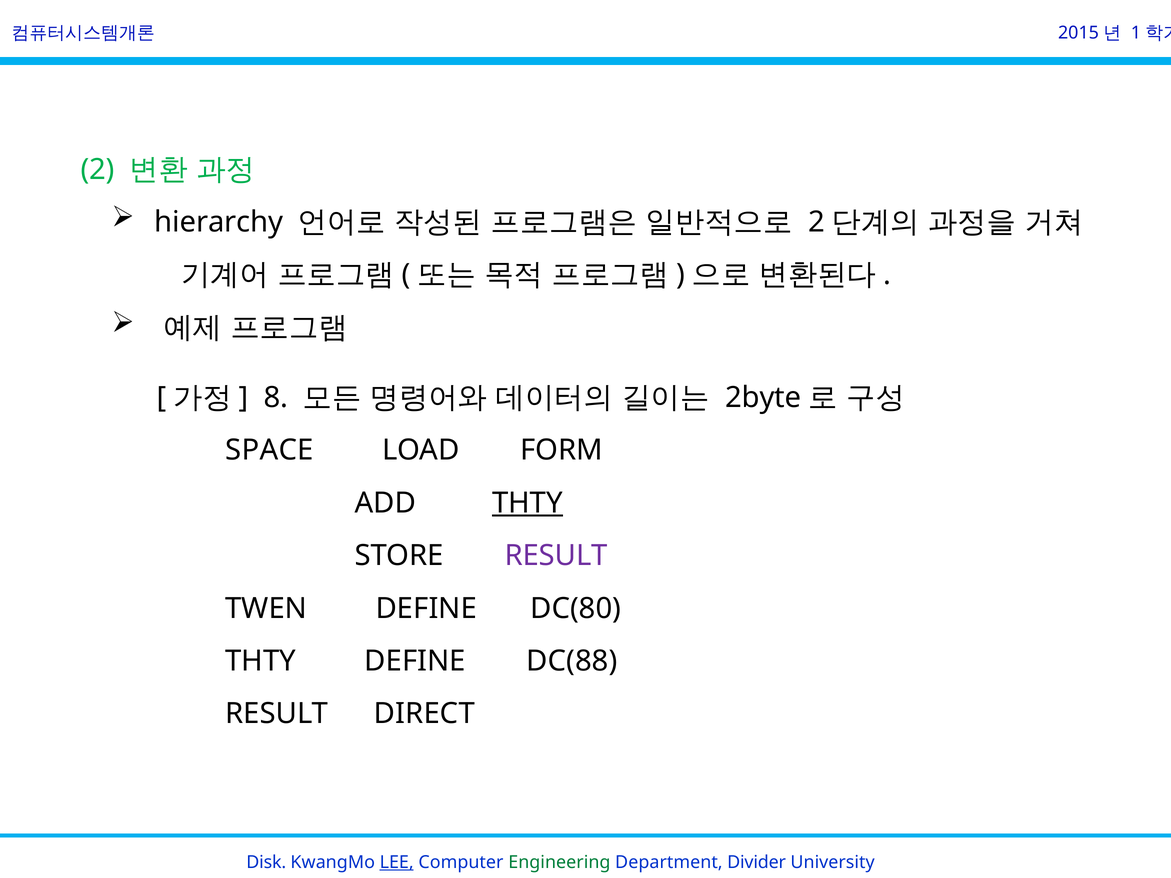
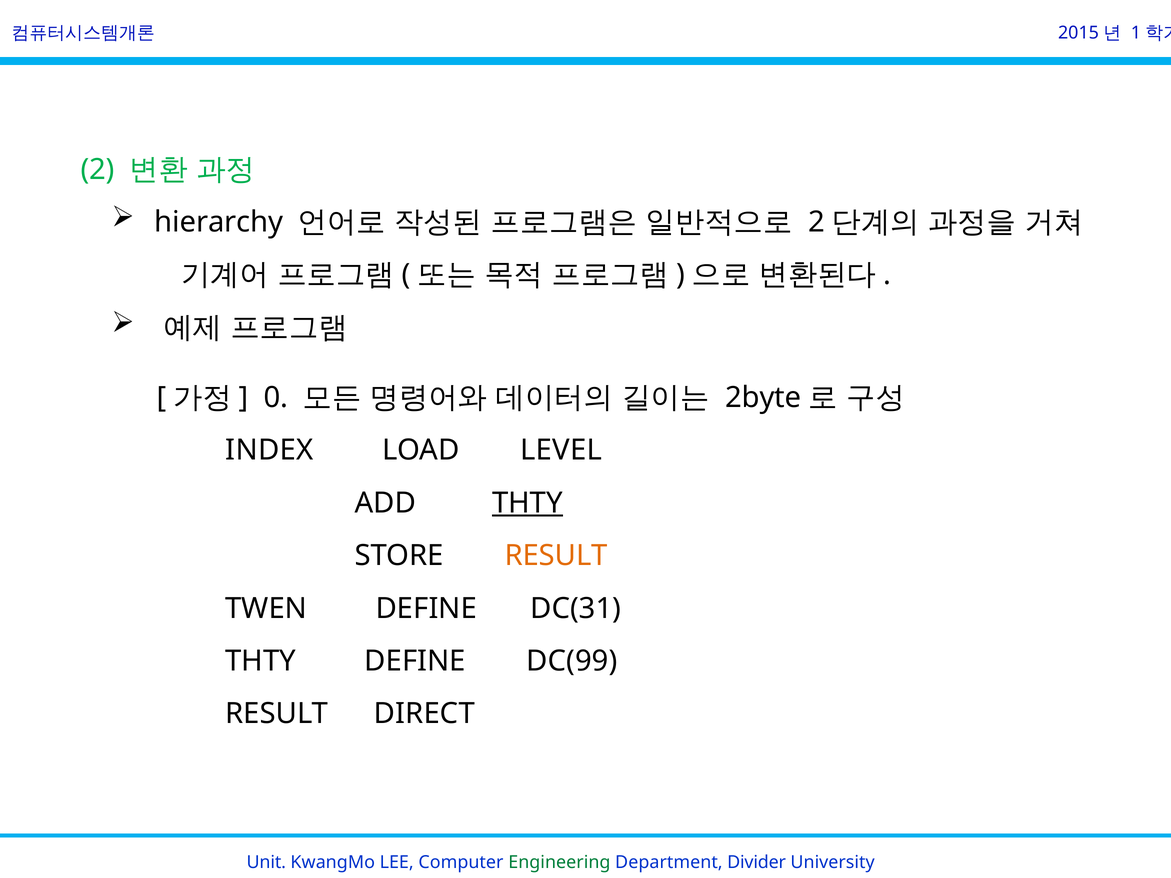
8: 8 -> 0 (276, 398)
SPACE: SPACE -> INDEX (269, 450)
FORM: FORM -> LEVEL (561, 450)
RESULT colour: purple -> orange (556, 556)
DC(80: DC(80 -> DC(31 (576, 609)
DC(88: DC(88 -> DC(99 (572, 661)
Disk: Disk -> Unit (266, 862)
LEE underline: present -> none (397, 862)
